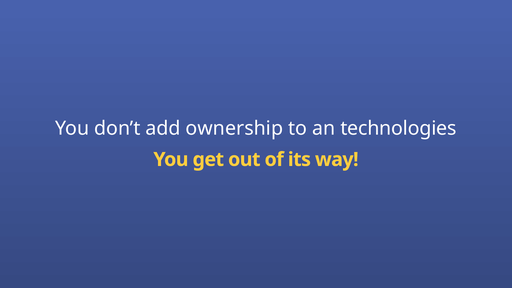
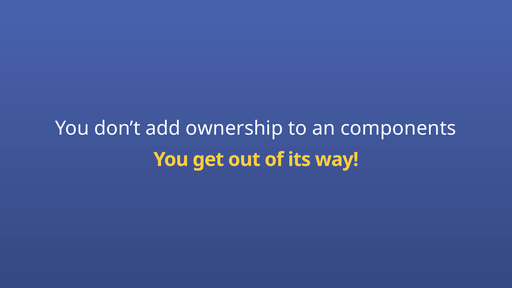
technologies: technologies -> components (398, 128)
